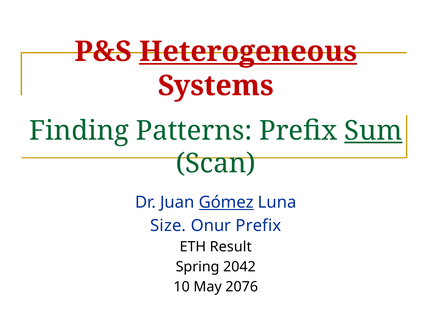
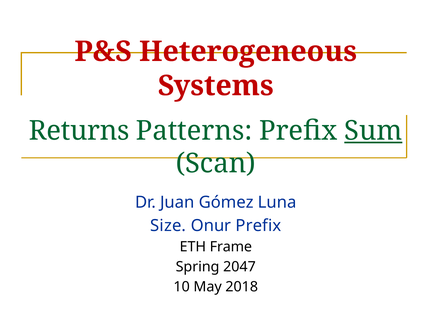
Heterogeneous underline: present -> none (248, 52)
Finding: Finding -> Returns (79, 131)
Gómez underline: present -> none (226, 202)
Result: Result -> Frame (231, 247)
2042: 2042 -> 2047 (239, 267)
2076: 2076 -> 2018 (242, 287)
